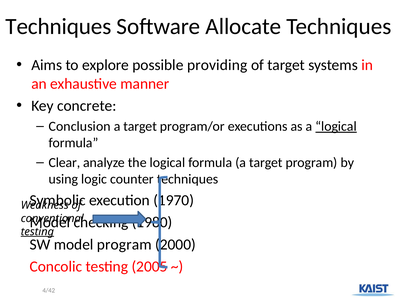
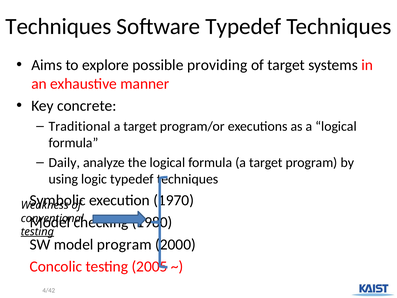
Software Allocate: Allocate -> Typedef (243, 26)
Conclusion: Conclusion -> Traditional (80, 126)
logical underline: present -> none (336, 126)
Clear: Clear -> Daily (64, 162)
logic counter: counter -> typedef (132, 179)
